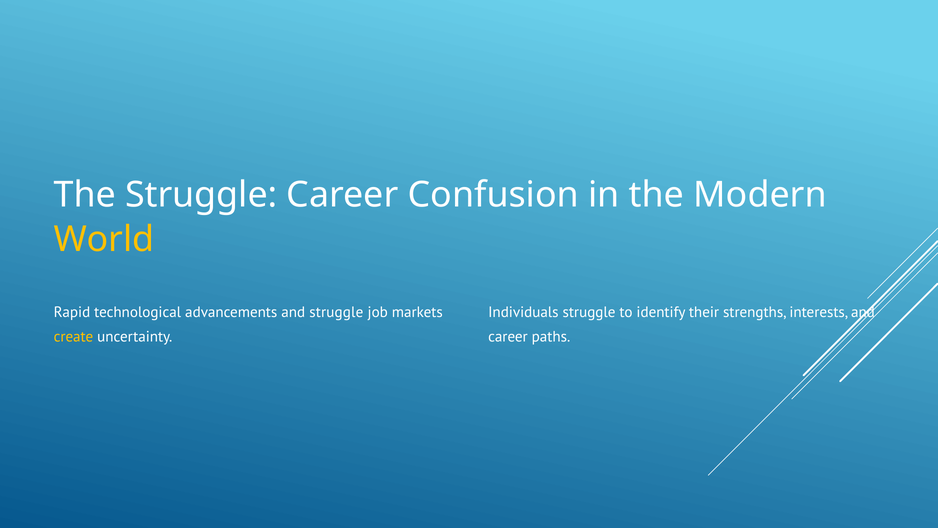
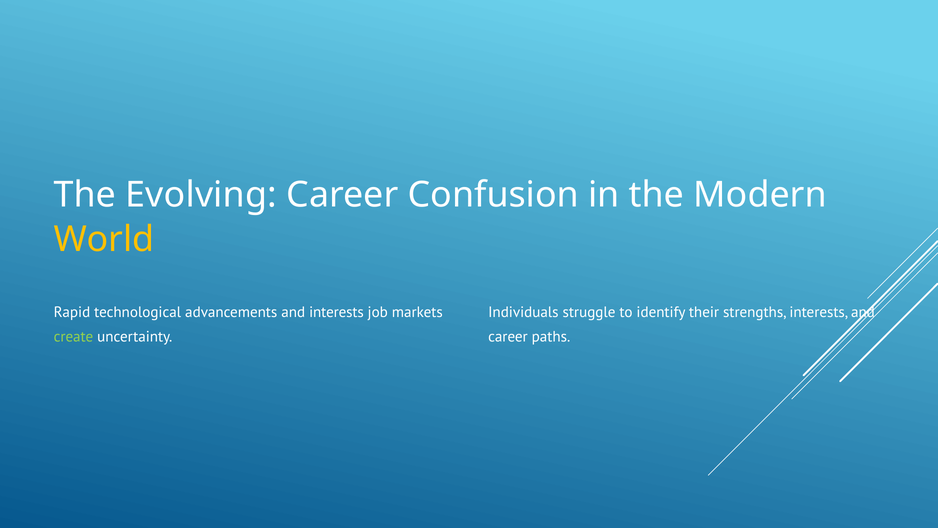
The Struggle: Struggle -> Evolving (201, 195)
and struggle: struggle -> interests (336, 312)
create colour: yellow -> light green (73, 337)
